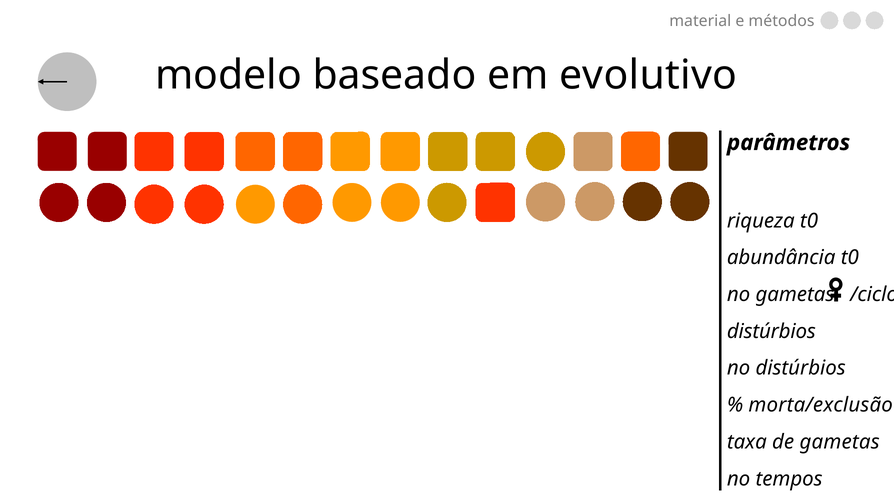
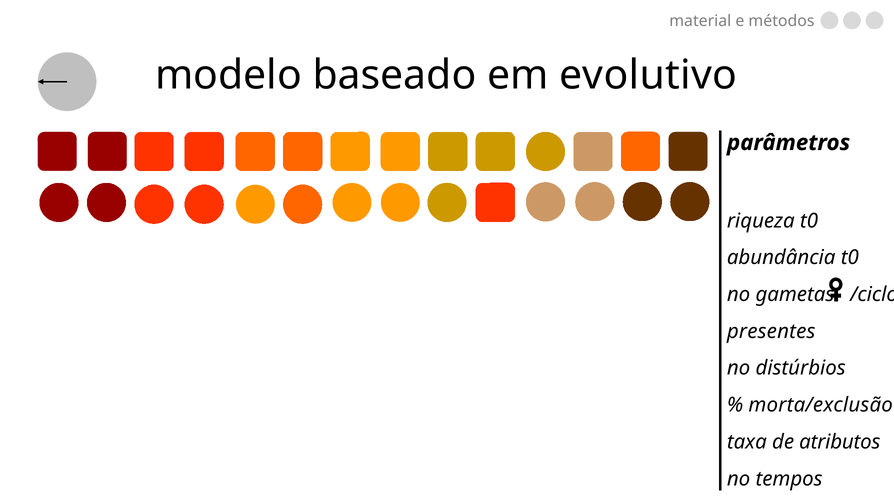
distúrbios: distúrbios -> presentes (771, 331)
de gametas: gametas -> atributos (840, 442)
